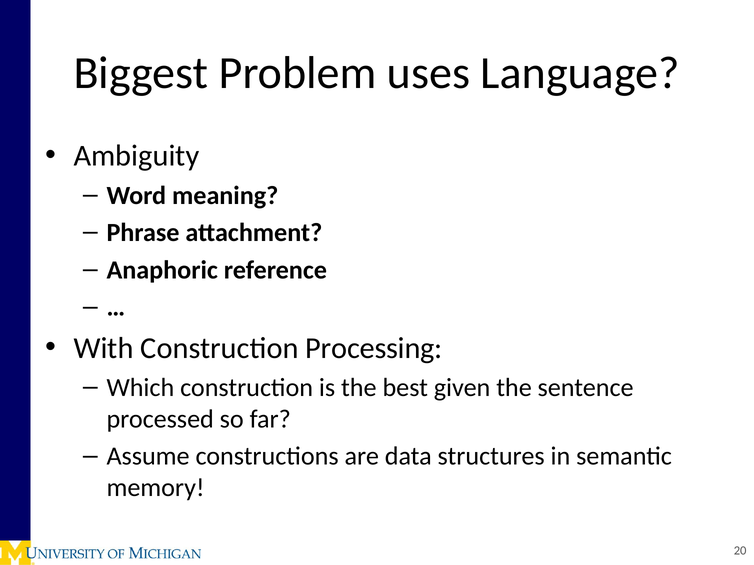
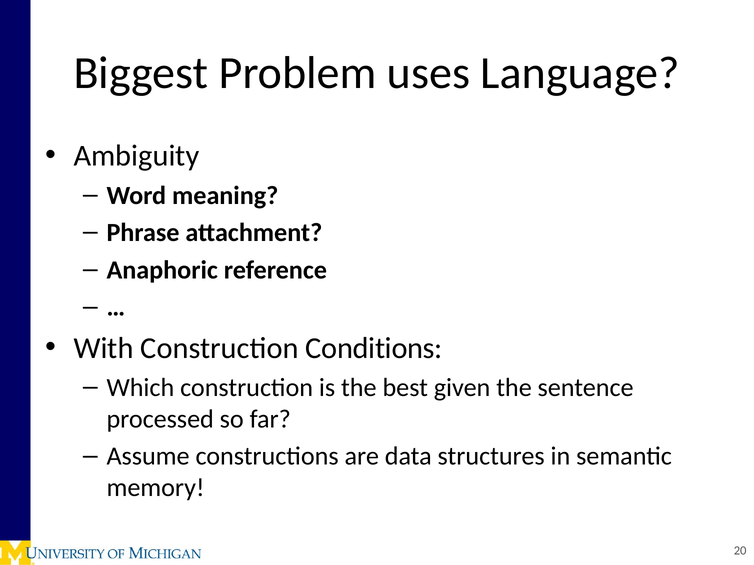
Processing: Processing -> Conditions (374, 348)
